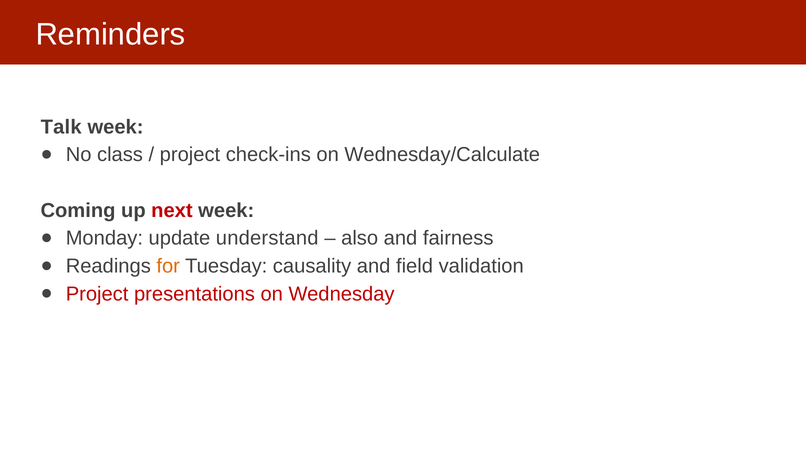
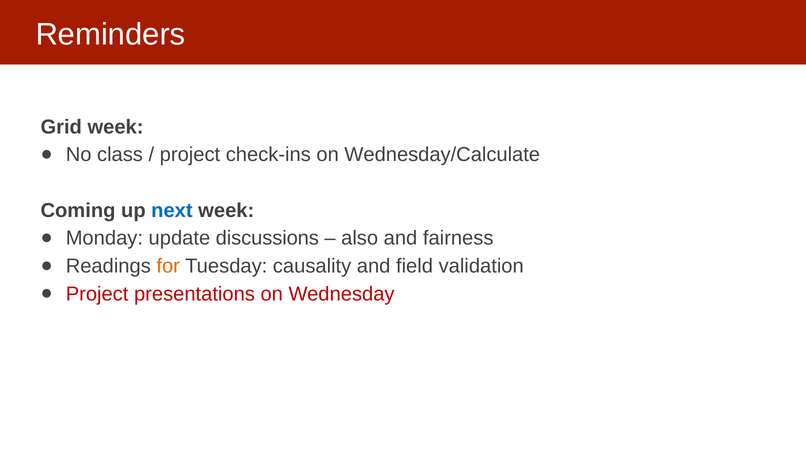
Talk: Talk -> Grid (61, 127)
next colour: red -> blue (172, 210)
understand: understand -> discussions (267, 238)
